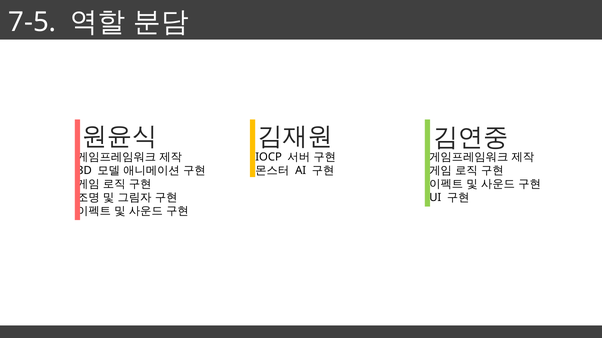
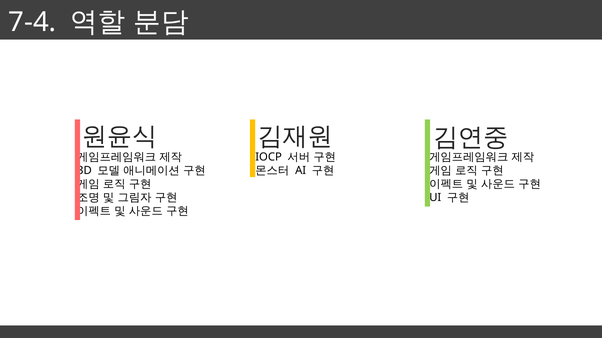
7-5: 7-5 -> 7-4 (32, 22)
